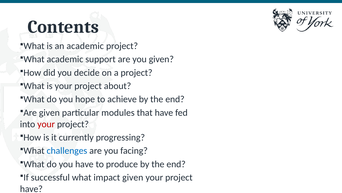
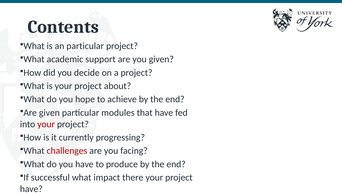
an academic: academic -> particular (85, 46)
challenges colour: blue -> red (67, 150)
impact given: given -> there (133, 177)
